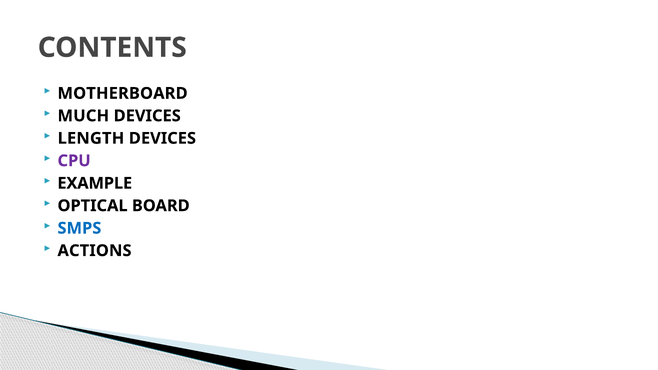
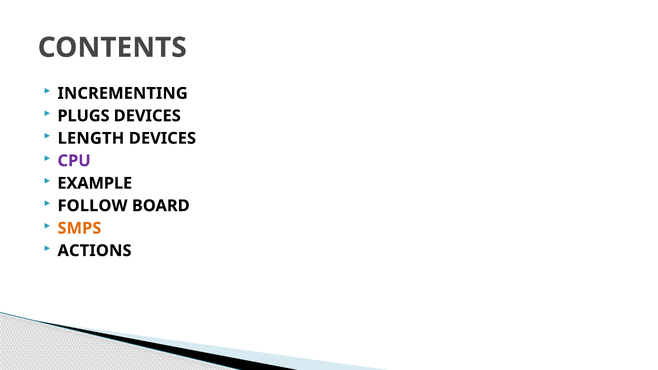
MOTHERBOARD: MOTHERBOARD -> INCREMENTING (123, 93)
MUCH: MUCH -> PLUGS (83, 116)
OPTICAL: OPTICAL -> FOLLOW (92, 206)
SMPS colour: blue -> orange (79, 228)
